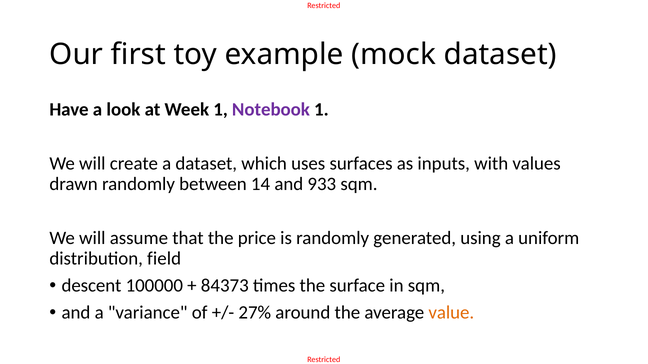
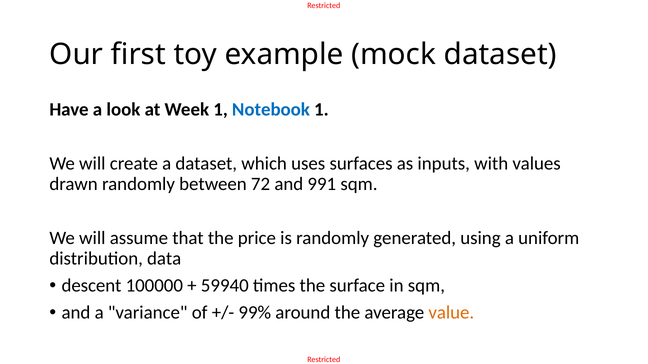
Notebook colour: purple -> blue (271, 110)
14: 14 -> 72 (261, 184)
933: 933 -> 991 (322, 184)
field: field -> data (164, 259)
84373: 84373 -> 59940 (225, 286)
27%: 27% -> 99% (255, 313)
